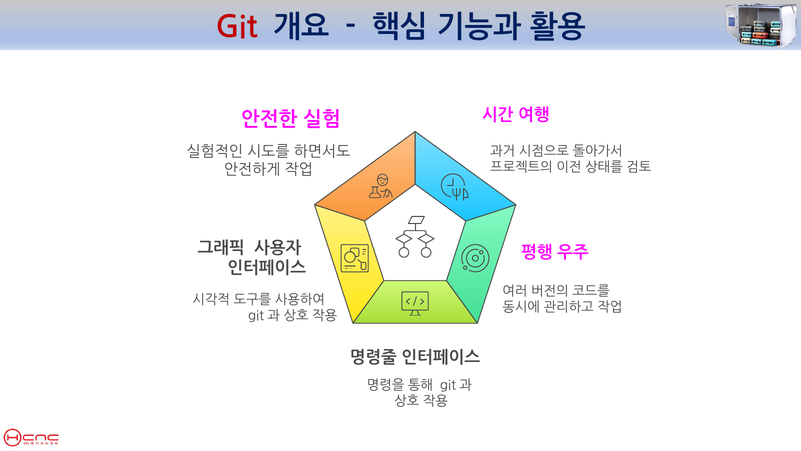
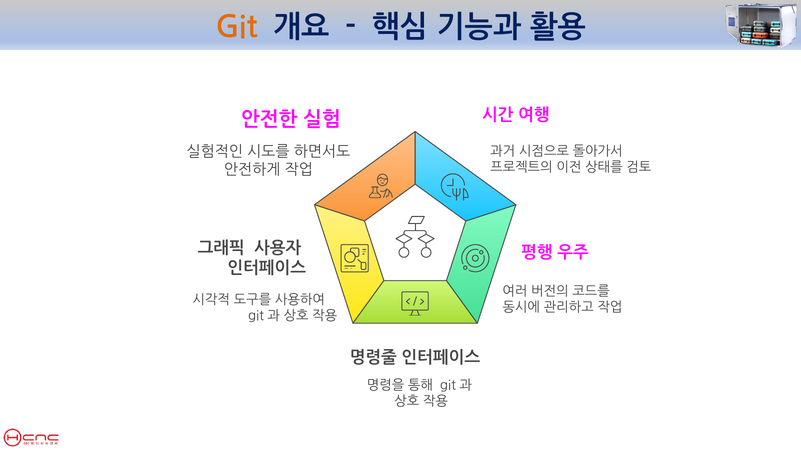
Git colour: red -> orange (237, 27)
